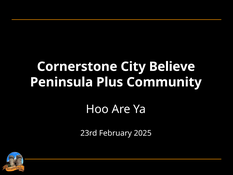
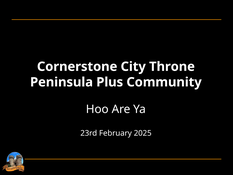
Believe: Believe -> Throne (172, 67)
